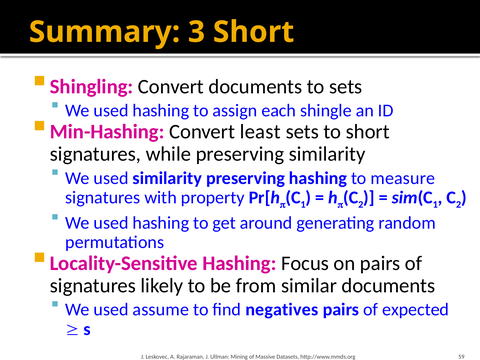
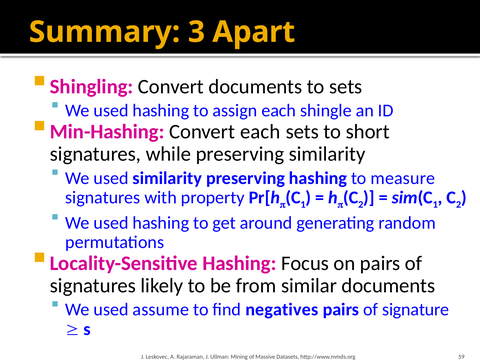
3 Short: Short -> Apart (254, 32)
Convert least: least -> each (260, 132)
expected: expected -> signature (416, 310)
